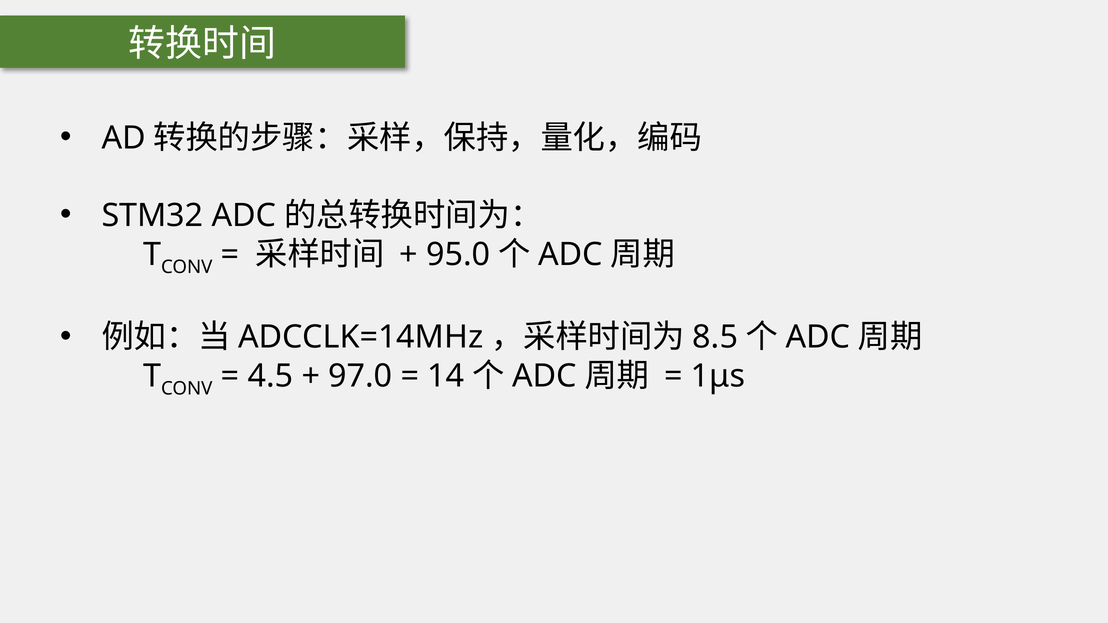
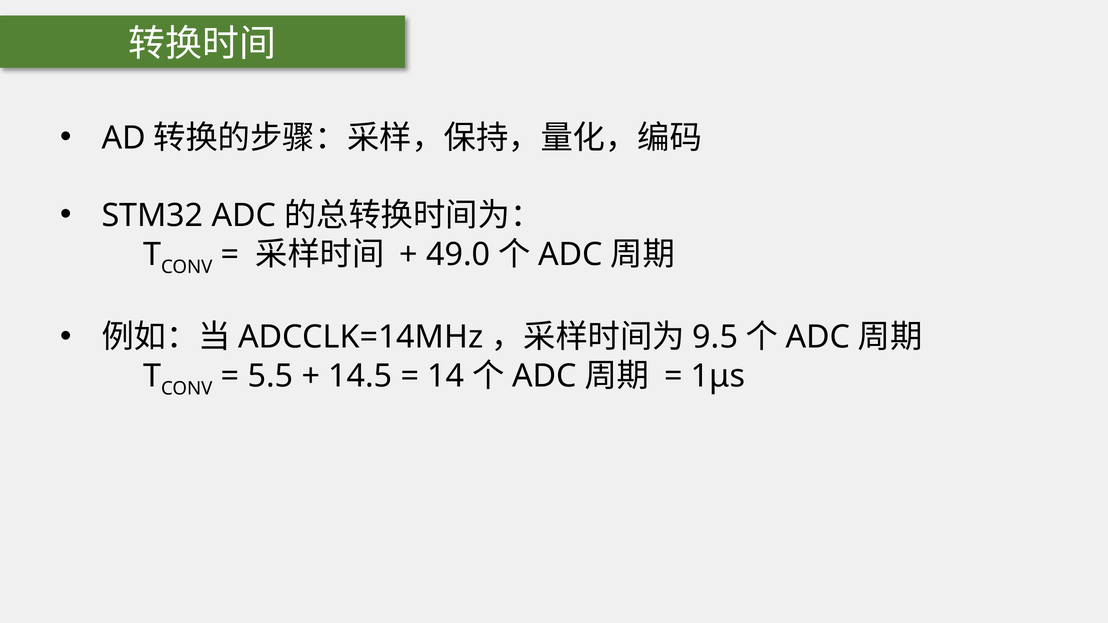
95.0: 95.0 -> 49.0 (458, 254)
8.5: 8.5 -> 9.5 (715, 337)
4.5: 4.5 -> 5.5 (270, 376)
97.0: 97.0 -> 14.5 (360, 376)
